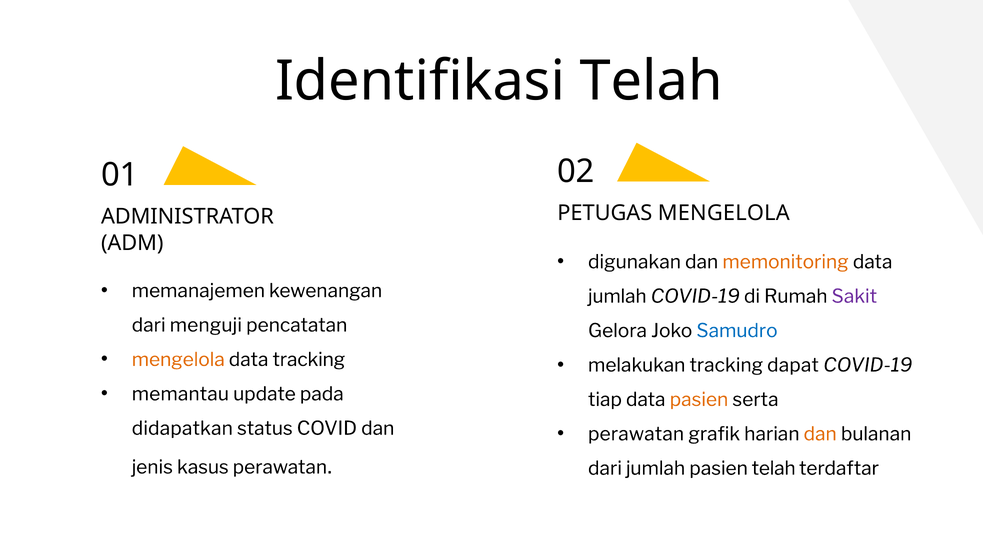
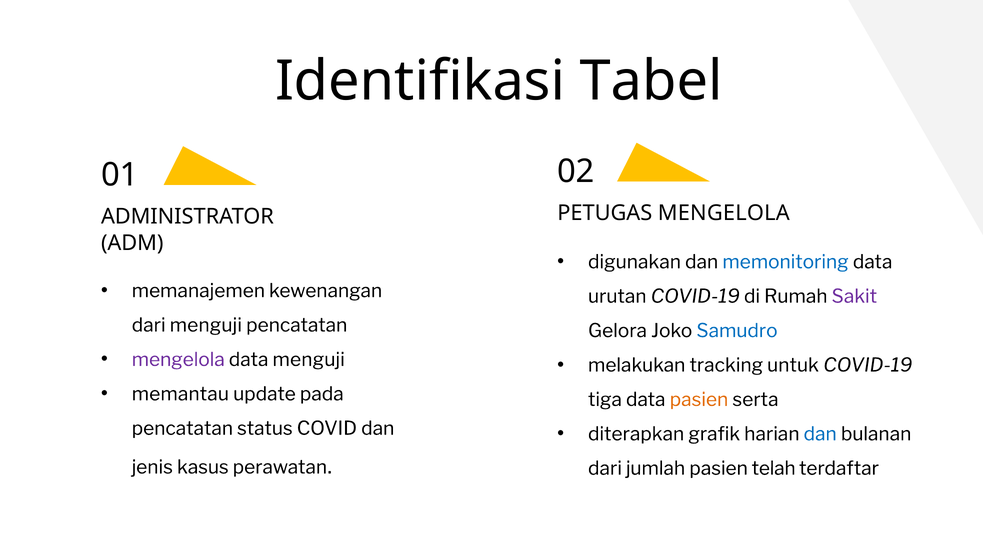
Identifikasi Telah: Telah -> Tabel (651, 81)
memonitoring colour: orange -> blue (786, 262)
jumlah: jumlah -> urutan (617, 296)
mengelola colour: orange -> purple (178, 360)
data tracking: tracking -> menguji (309, 360)
dapat: dapat -> untuk (793, 365)
tiap: tiap -> tiga (605, 400)
didapatkan: didapatkan -> pencatatan (182, 428)
perawatan: perawatan -> diterapkan (636, 434)
dan colour: orange -> blue (820, 434)
